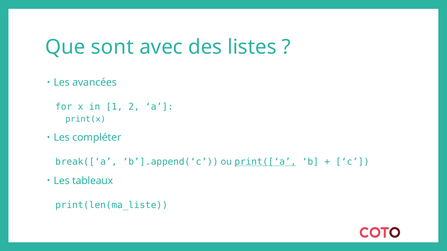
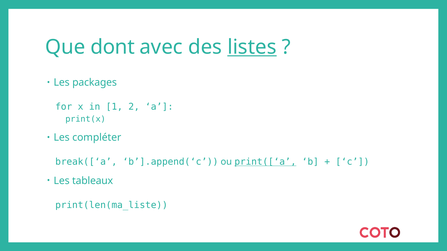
sont: sont -> dont (113, 47)
listes underline: none -> present (252, 47)
avancées: avancées -> packages (95, 83)
